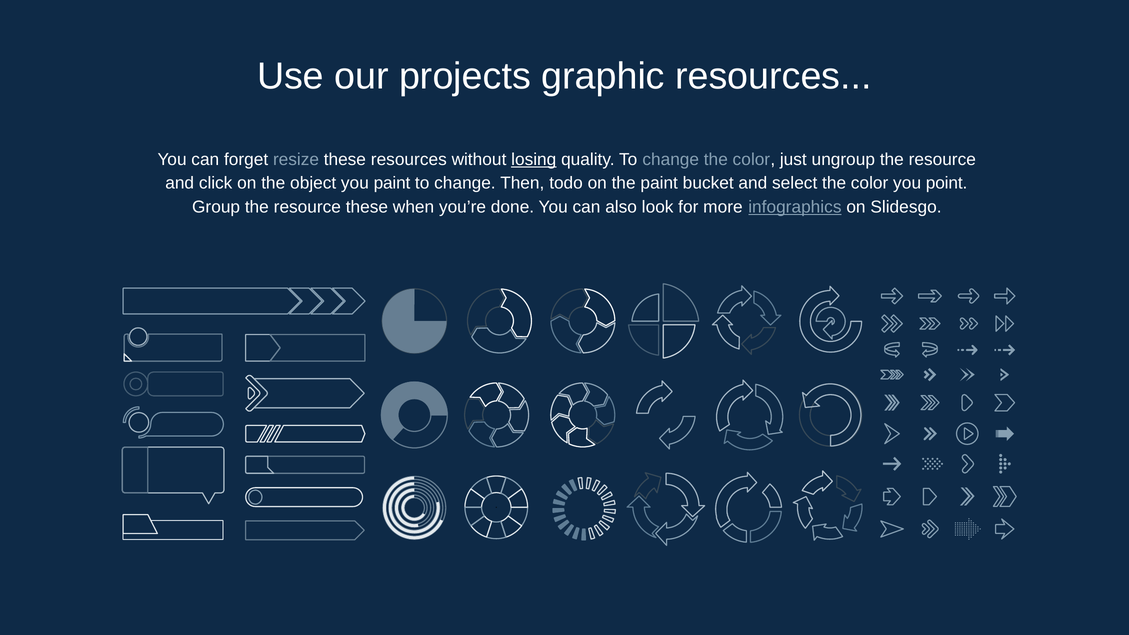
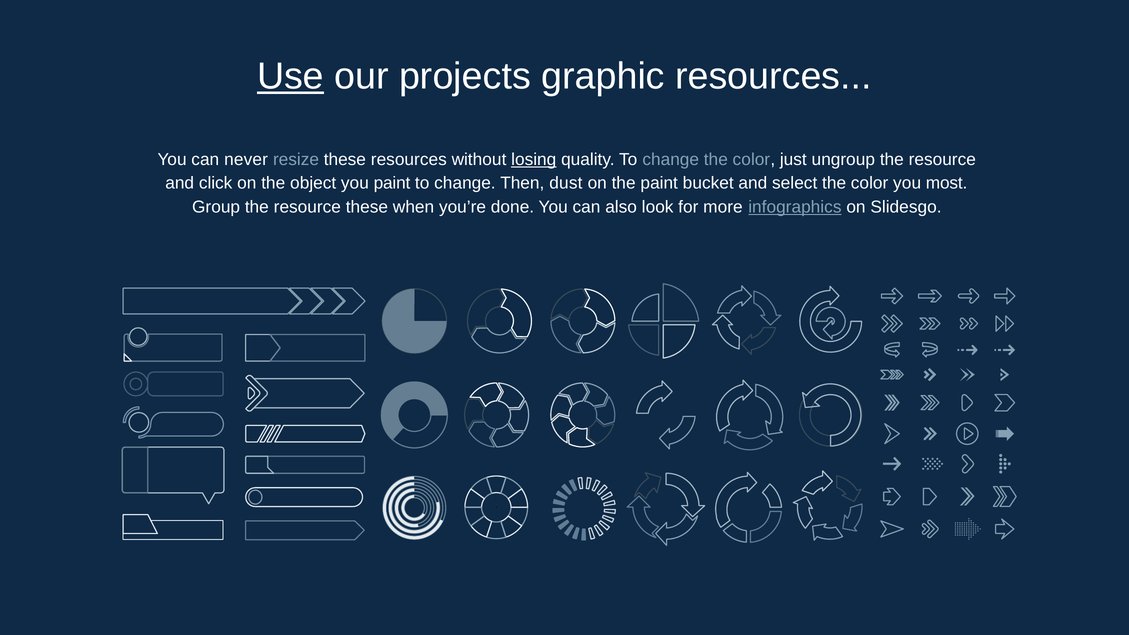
Use underline: none -> present (290, 77)
forget: forget -> never (246, 160)
todo: todo -> dust (566, 183)
point: point -> most (947, 183)
